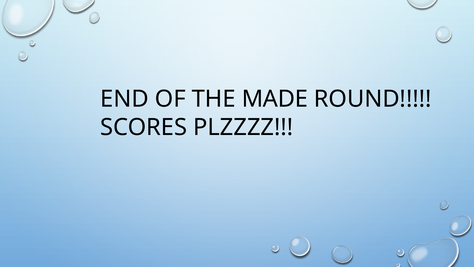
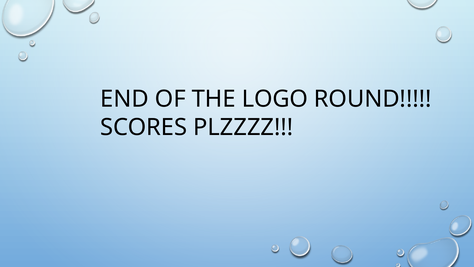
MADE: MADE -> LOGO (275, 99)
